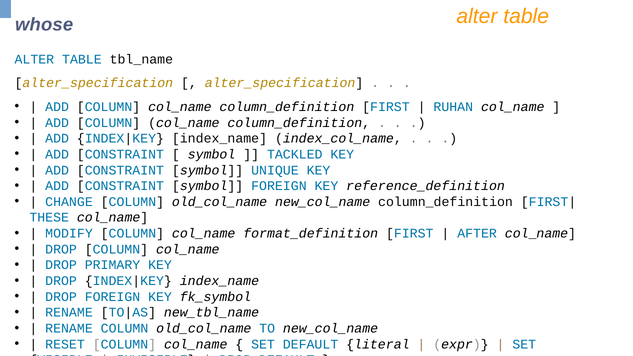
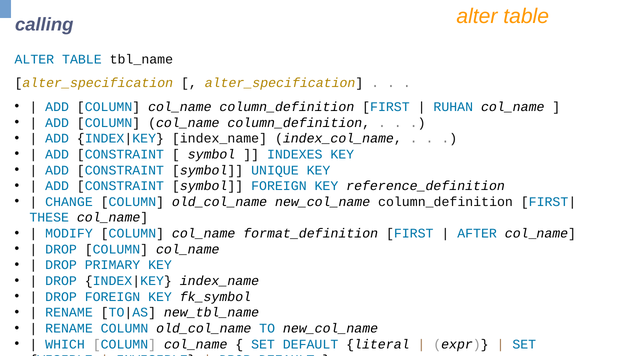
whose: whose -> calling (44, 24)
TACKLED: TACKLED -> INDEXES (295, 154)
RESET: RESET -> WHICH (65, 344)
